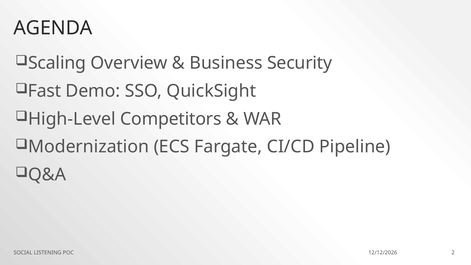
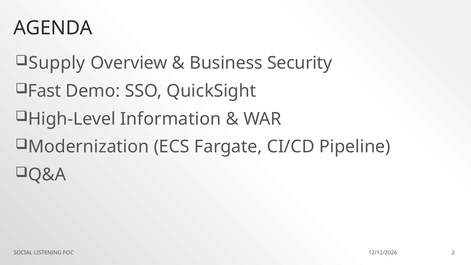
Scaling: Scaling -> Supply (57, 63)
Competitors: Competitors -> Information (171, 119)
